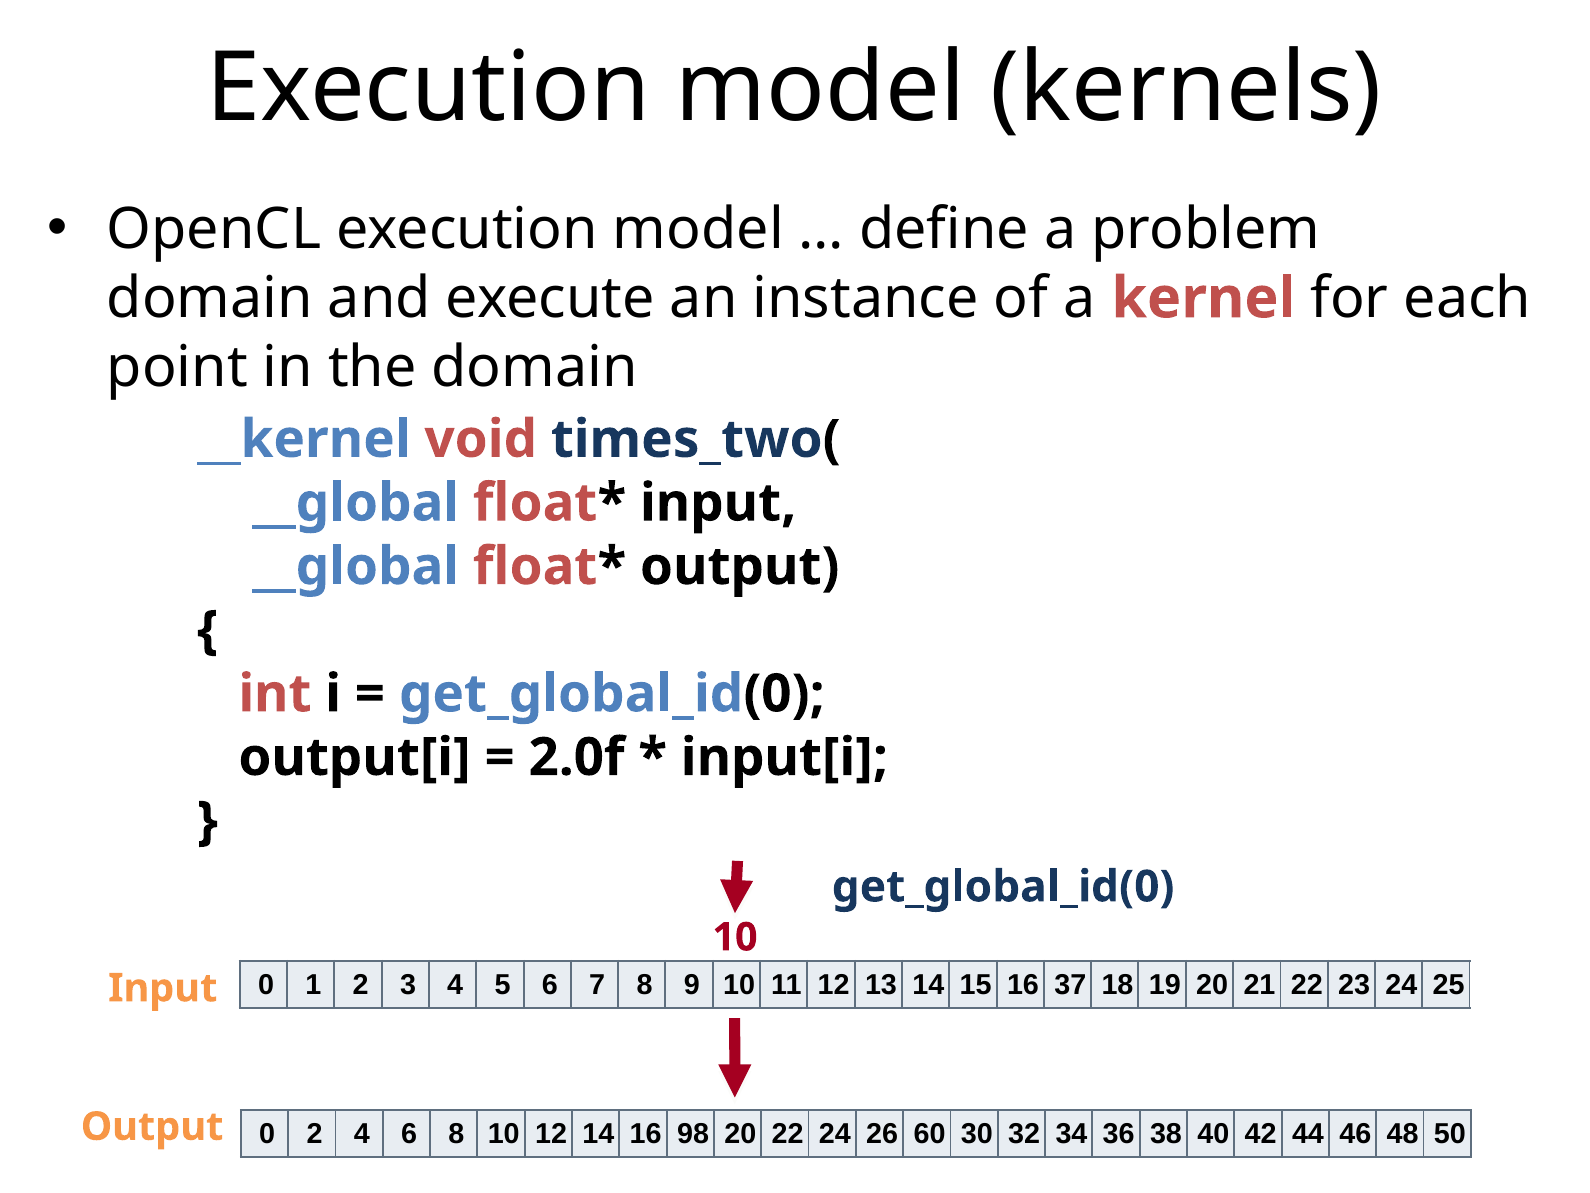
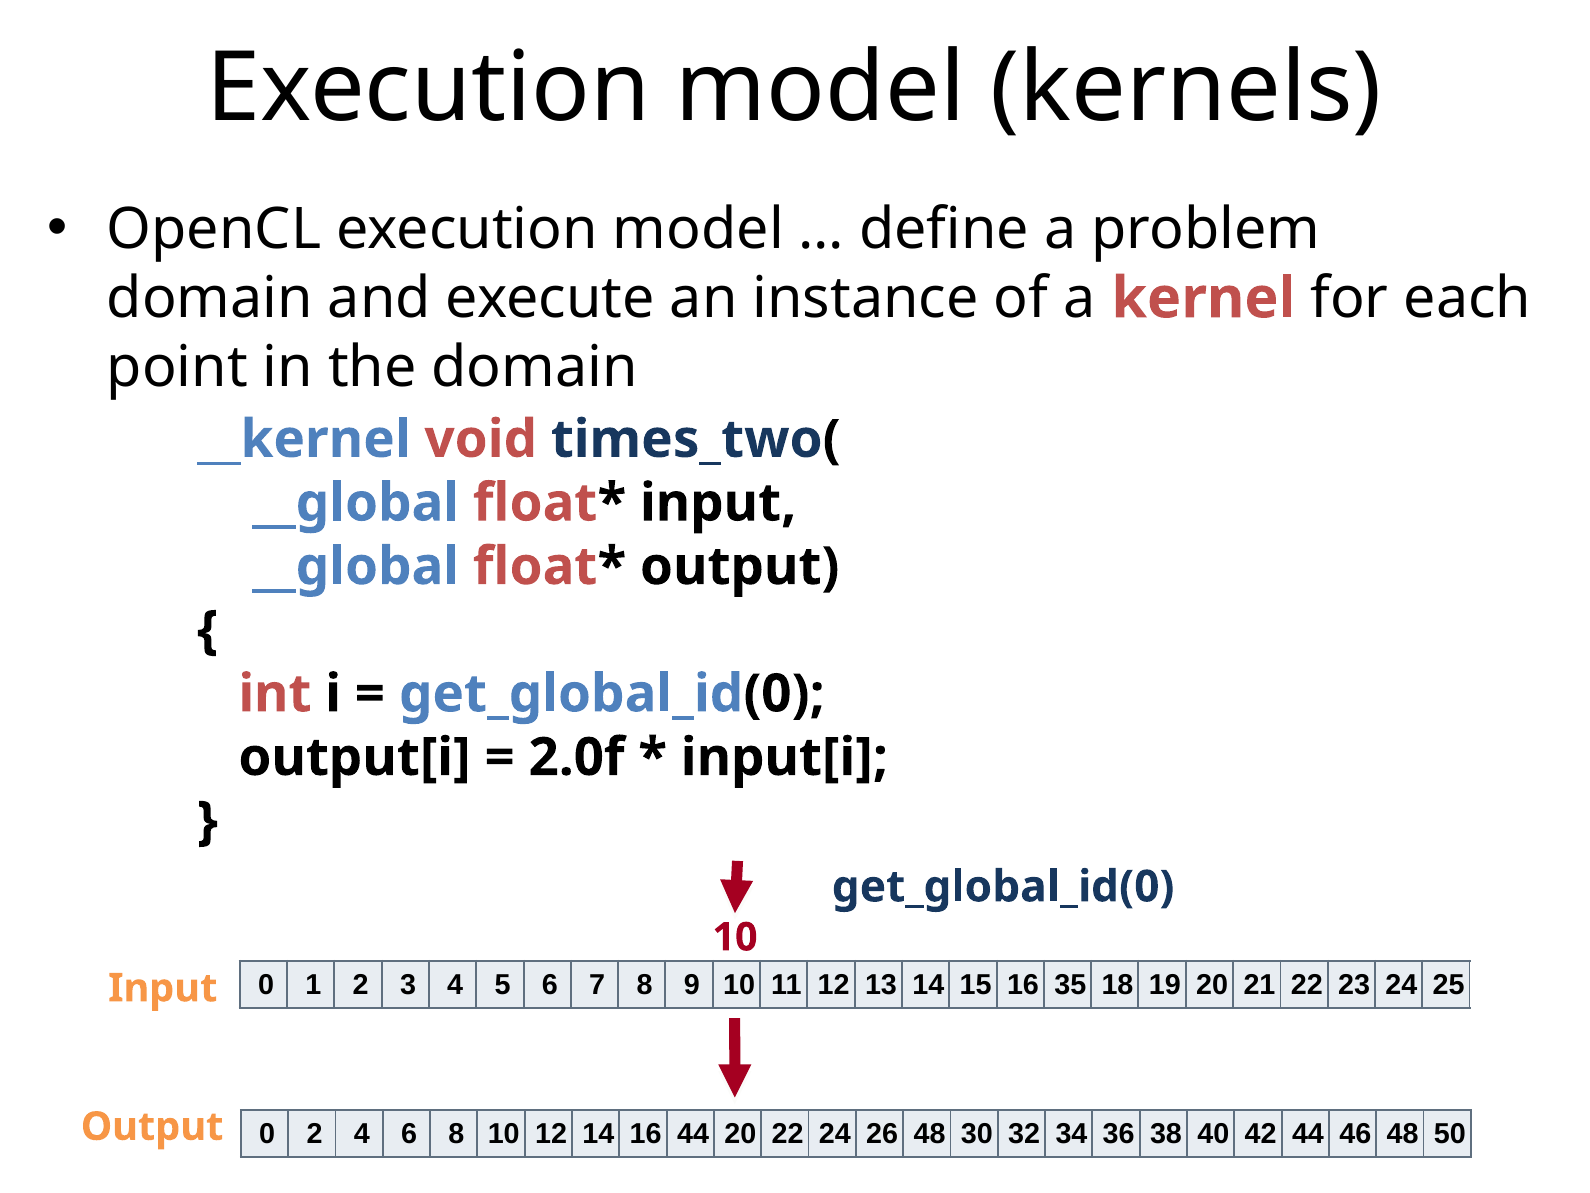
37: 37 -> 35 (1070, 985)
16 98: 98 -> 44 (693, 1134)
26 60: 60 -> 48 (930, 1134)
